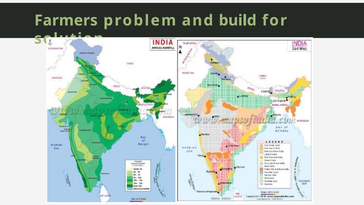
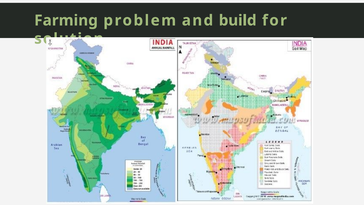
Farmers: Farmers -> Farming (66, 20)
